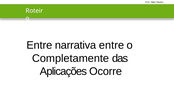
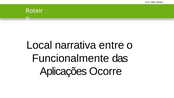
Entre: Entre -> Local (39, 45)
Completamente: Completamente -> Funcionalmente (71, 58)
